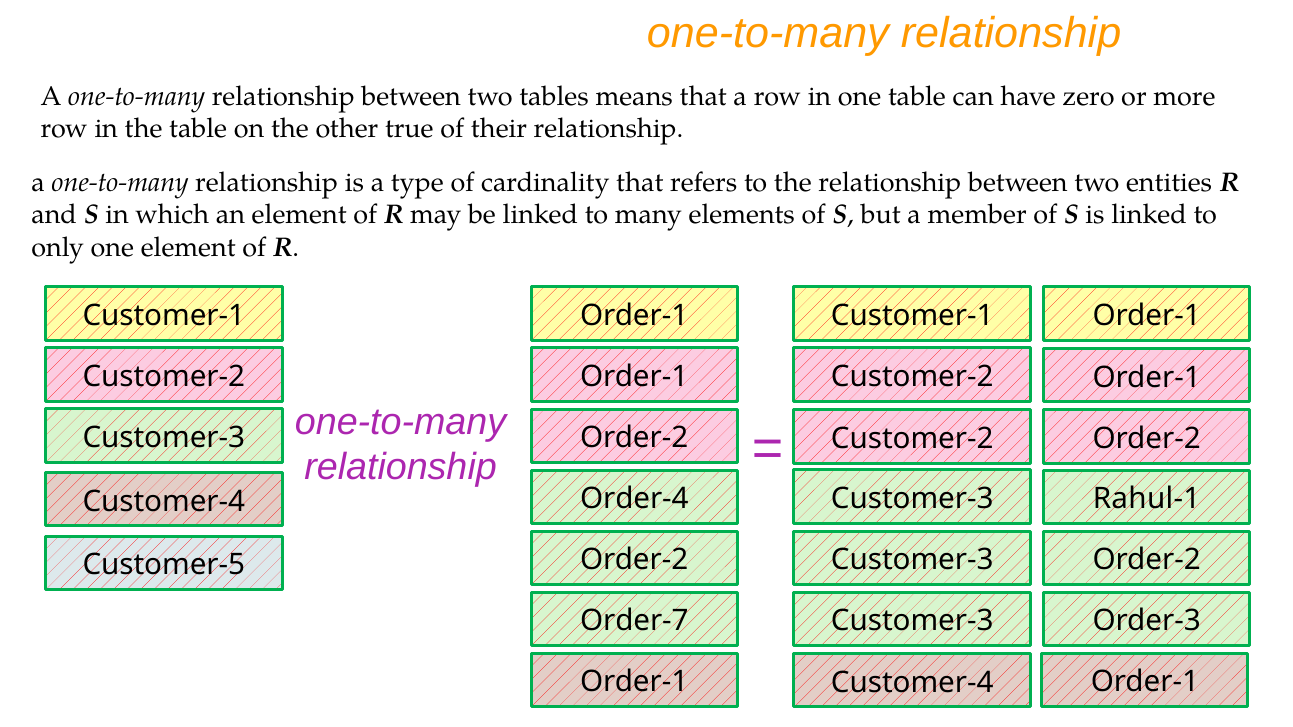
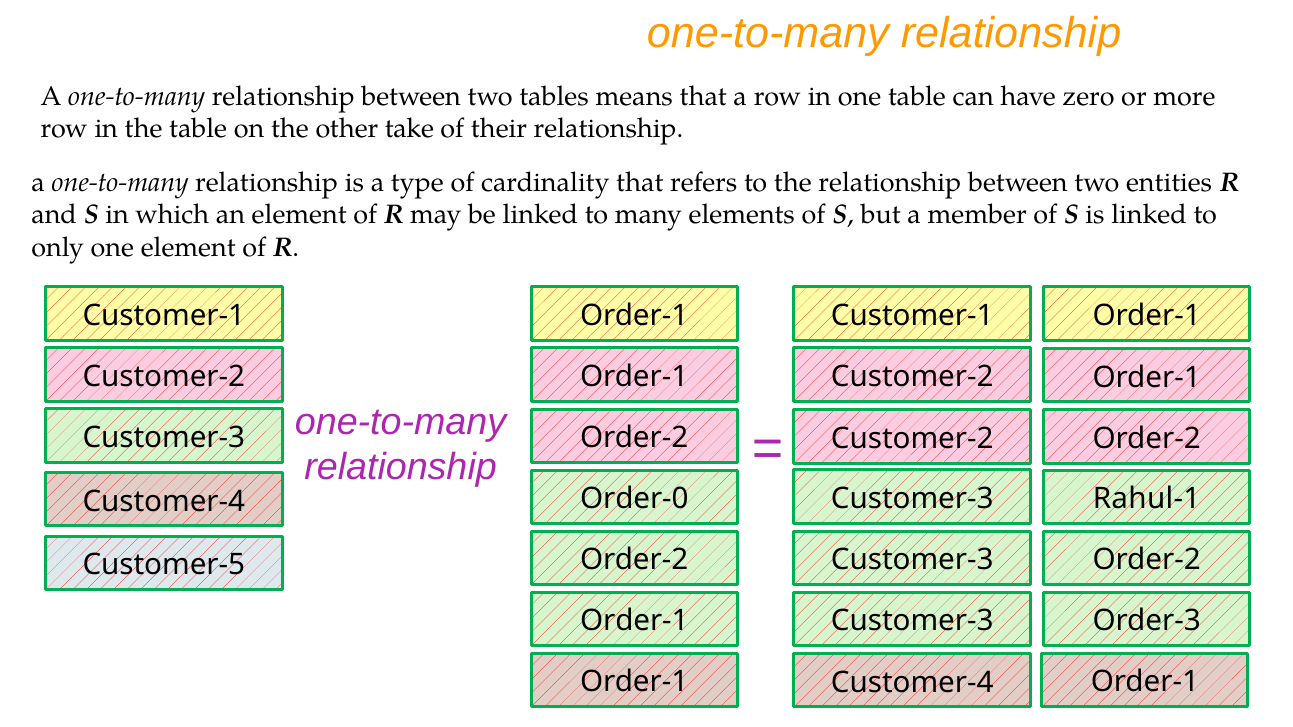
true: true -> take (409, 129)
Order-4: Order-4 -> Order-0 (634, 499)
Order-7: Order-7 -> Order-1 (634, 621)
